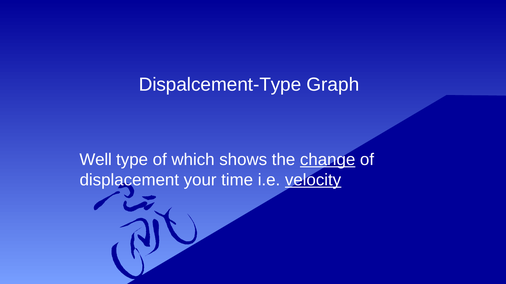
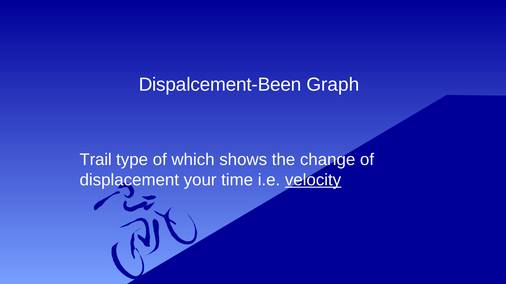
Dispalcement-Type: Dispalcement-Type -> Dispalcement-Been (220, 85)
Well: Well -> Trail (96, 160)
change underline: present -> none (328, 160)
